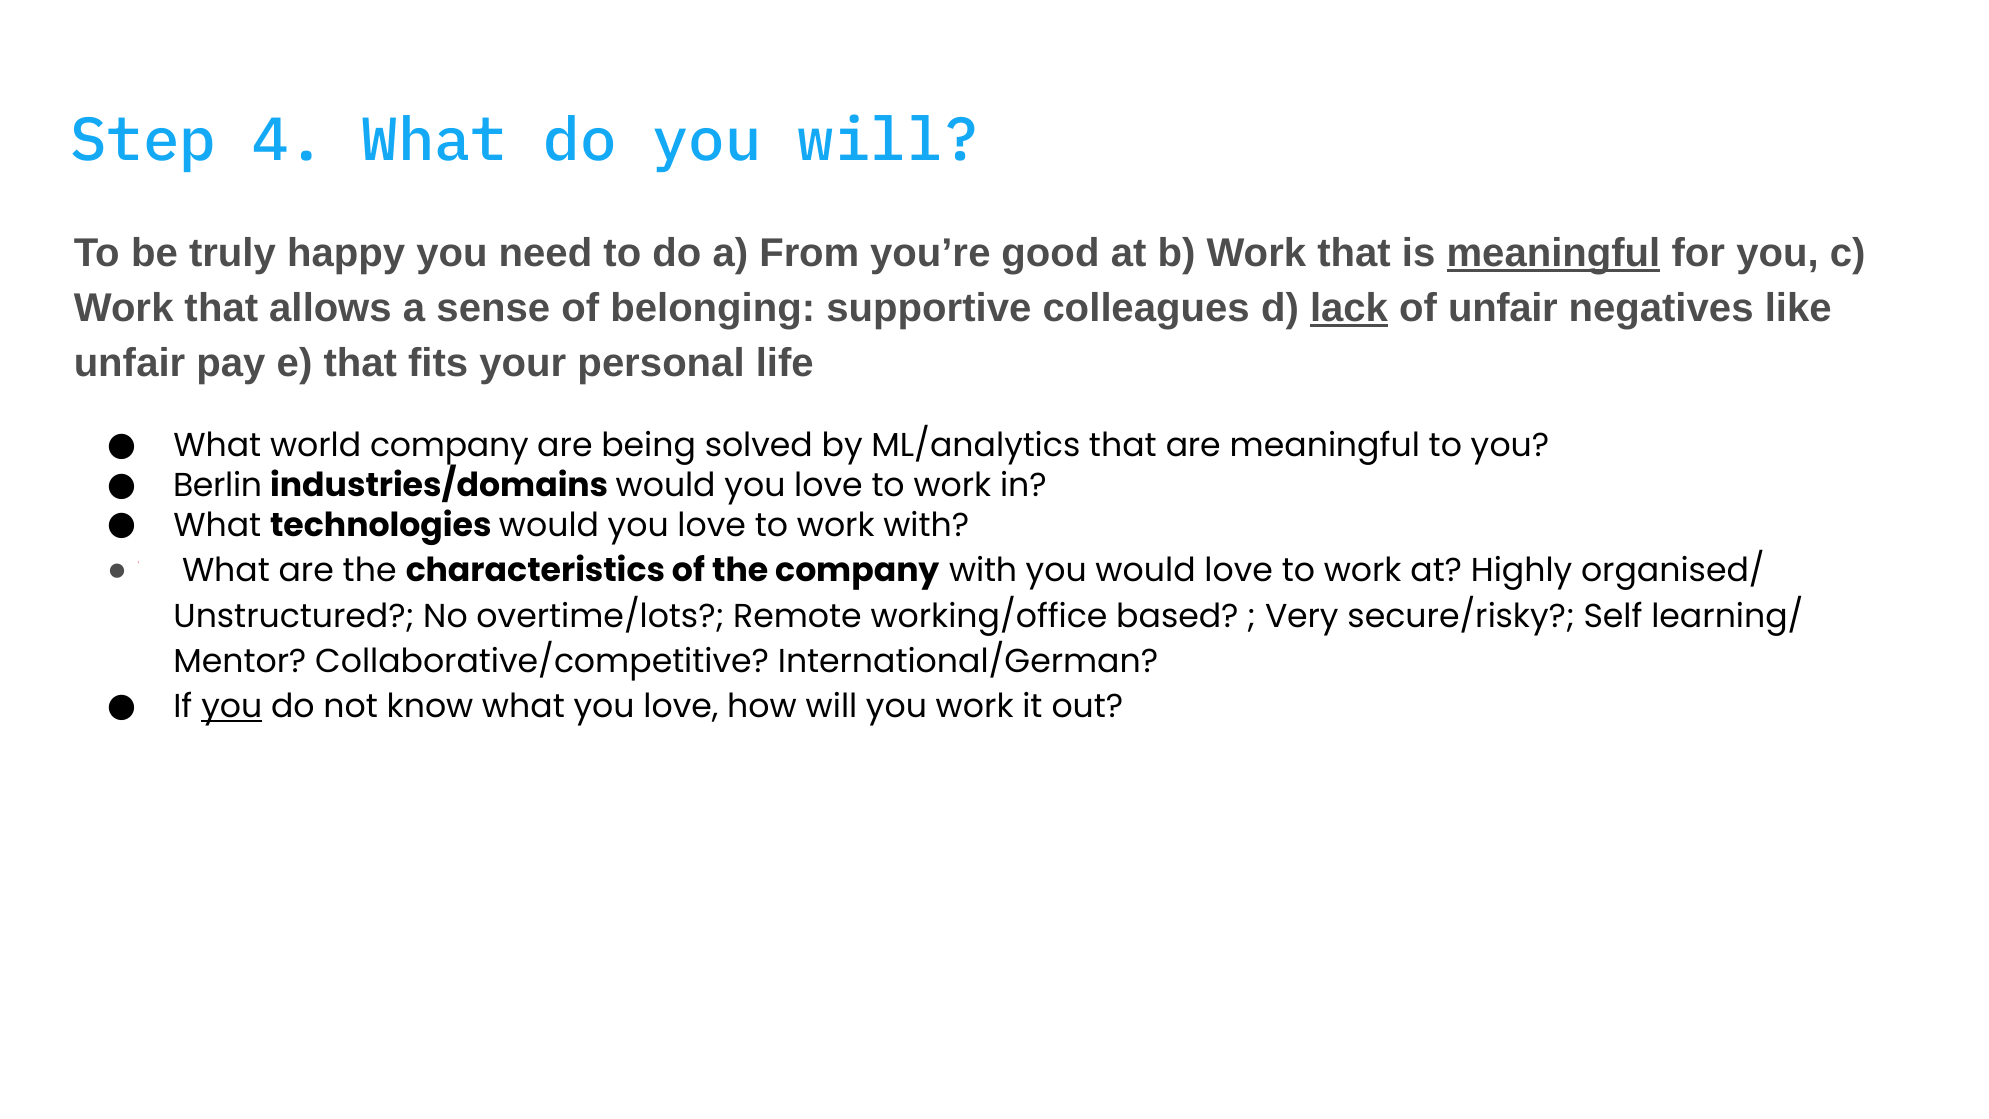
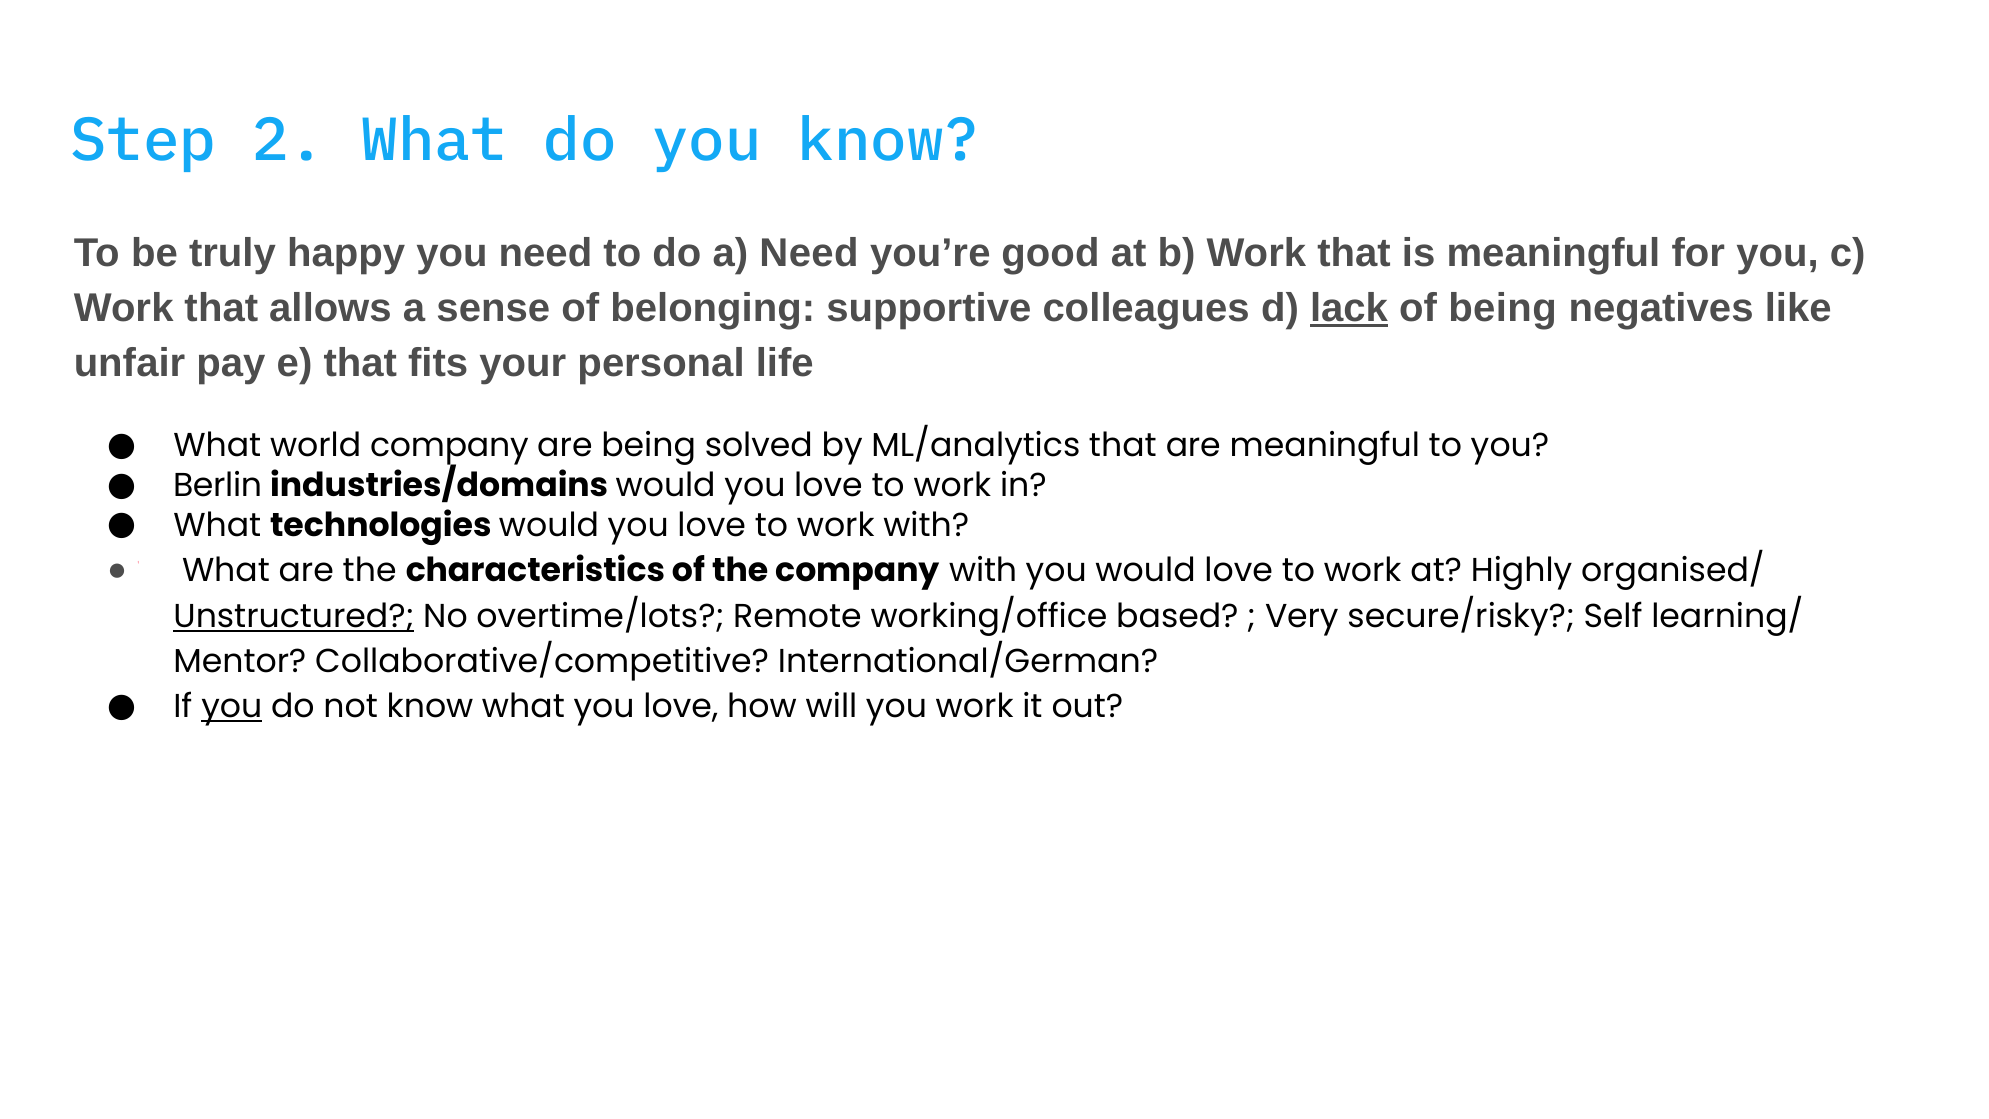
4: 4 -> 2 (289, 140)
you will: will -> know (889, 140)
a From: From -> Need (809, 253)
meaningful underline: present -> none (1553, 253)
of unfair: unfair -> being (1503, 308)
Unstructured underline: none -> present (294, 616)
